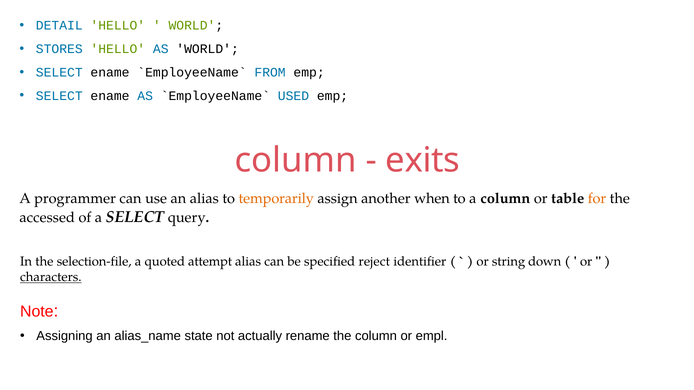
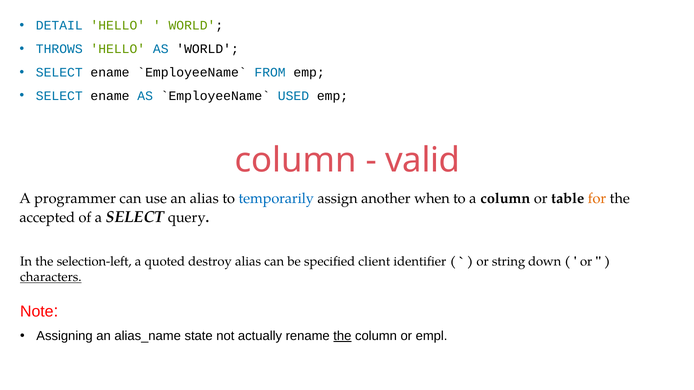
STORES: STORES -> THROWS (59, 49)
exits: exits -> valid (423, 160)
temporarily colour: orange -> blue (276, 199)
accessed: accessed -> accepted (47, 218)
selection-file: selection-file -> selection-left (94, 262)
attempt: attempt -> destroy (210, 262)
reject: reject -> client (374, 262)
the underline: none -> present (342, 336)
